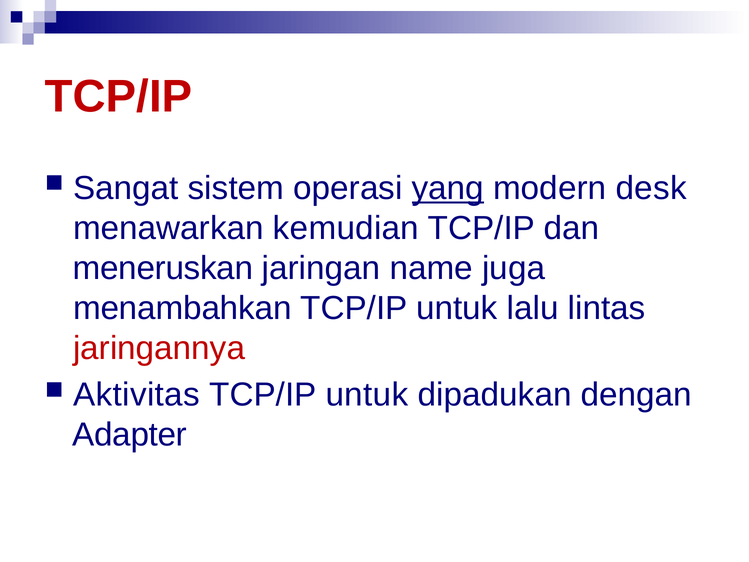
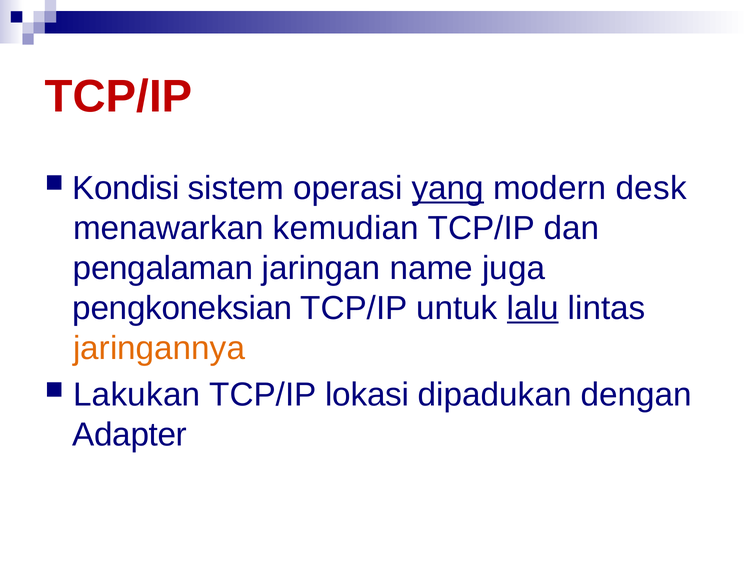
Sangat: Sangat -> Kondisi (126, 188)
meneruskan: meneruskan -> pengalaman (163, 268)
menambahkan: menambahkan -> pengkoneksian (182, 308)
lalu underline: none -> present (533, 308)
jaringannya colour: red -> orange (159, 348)
Aktivitas: Aktivitas -> Lakukan (137, 395)
untuk: untuk -> lokasi (367, 395)
